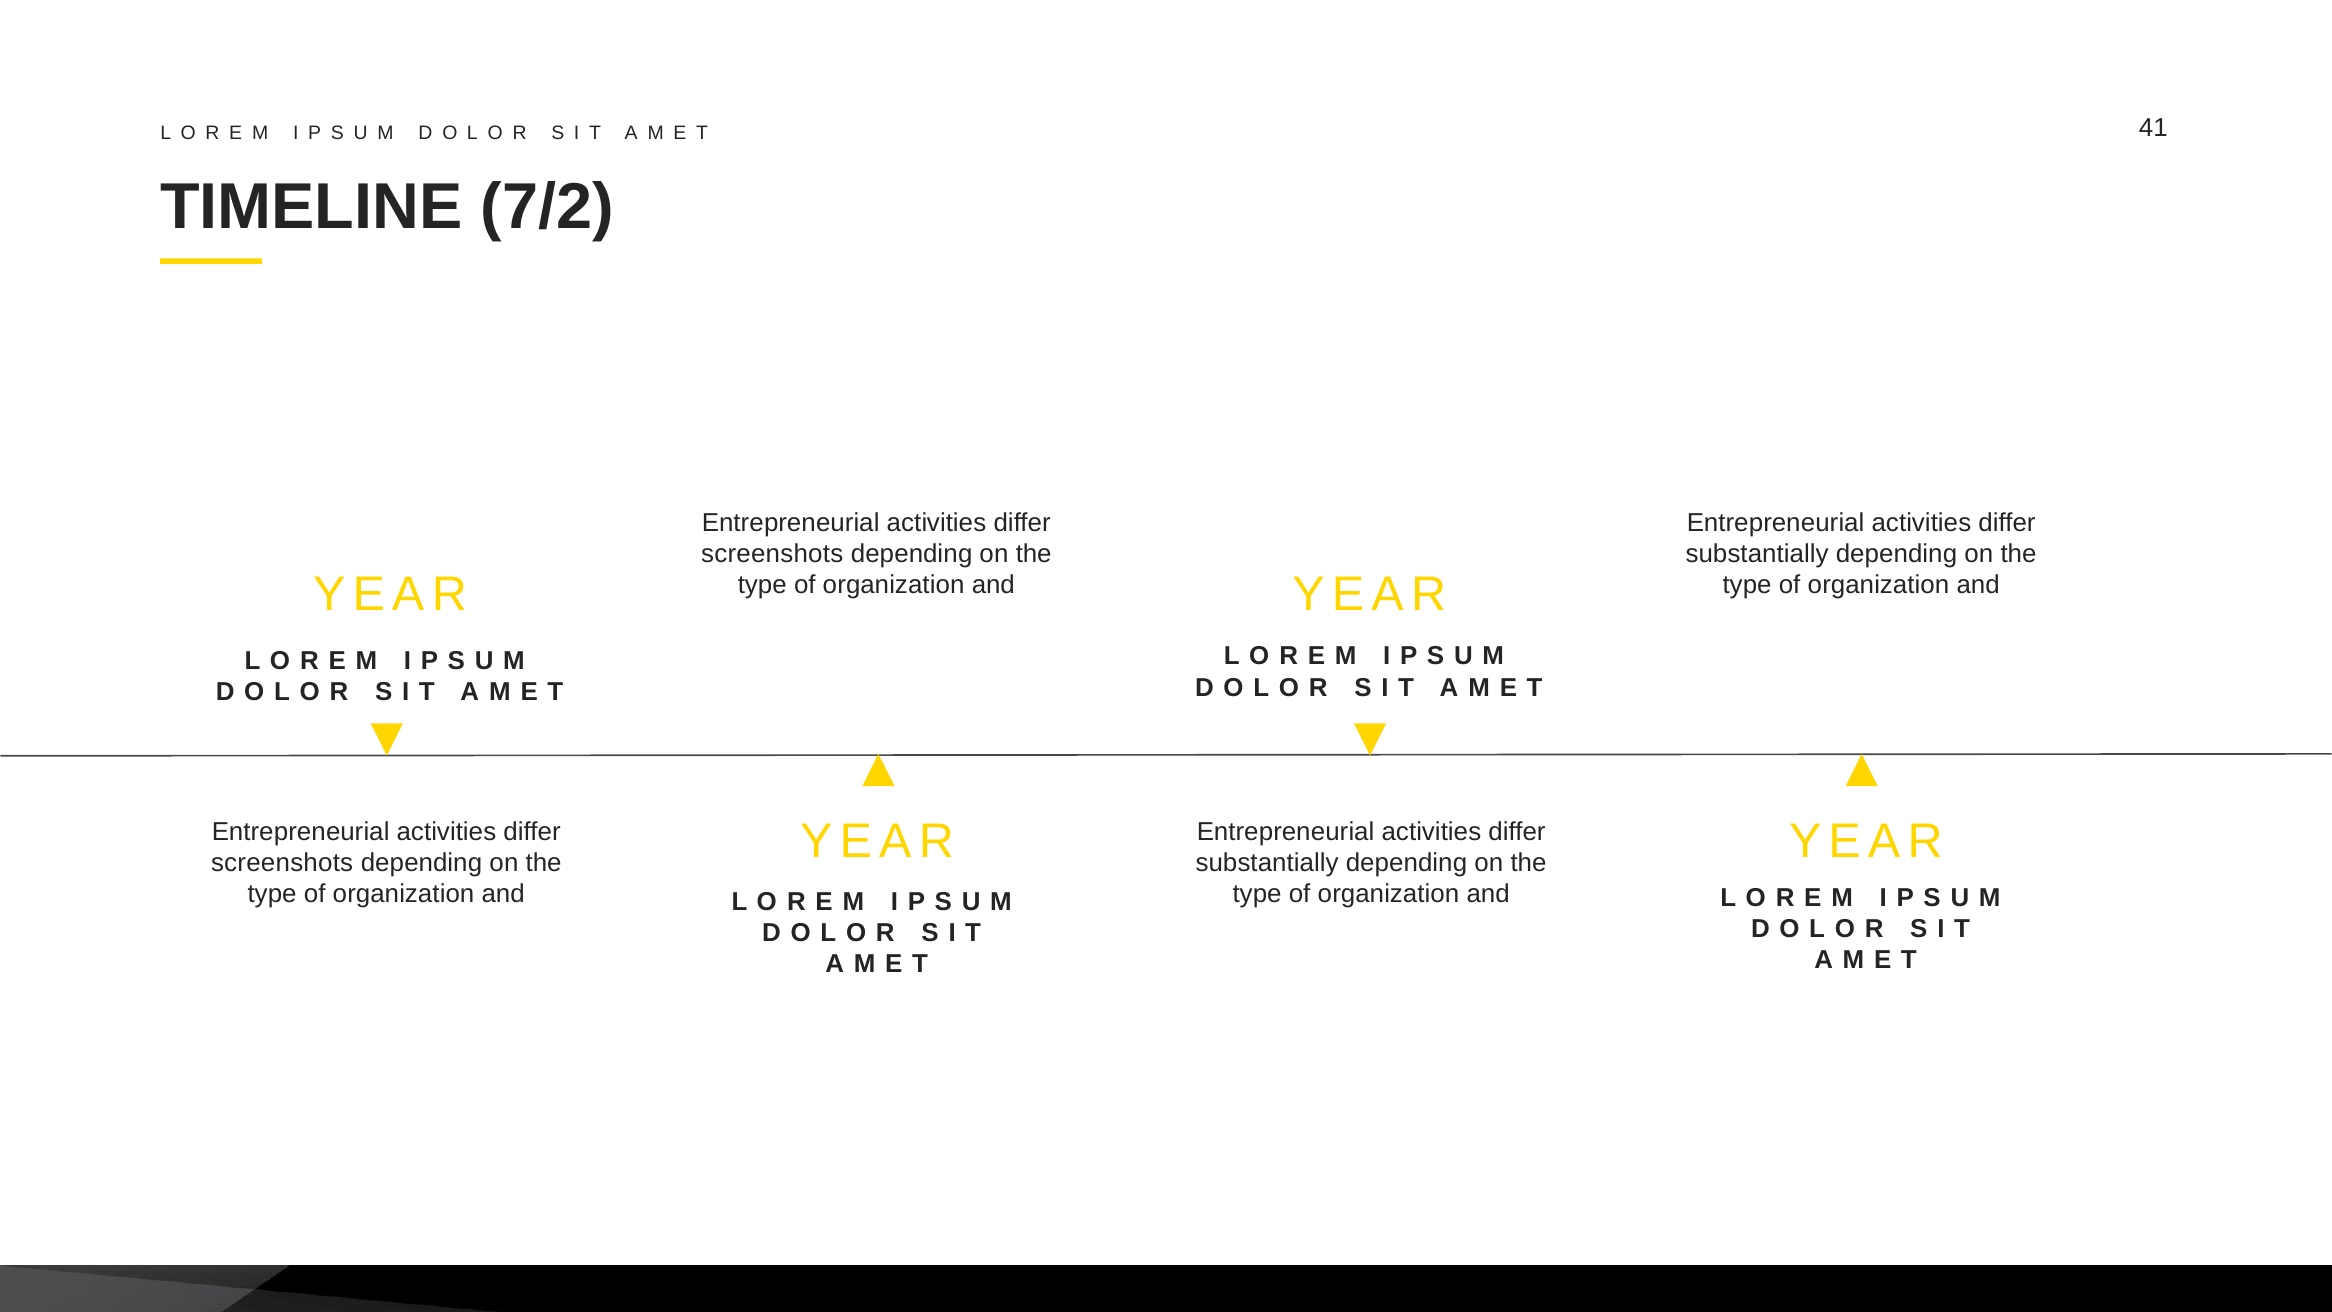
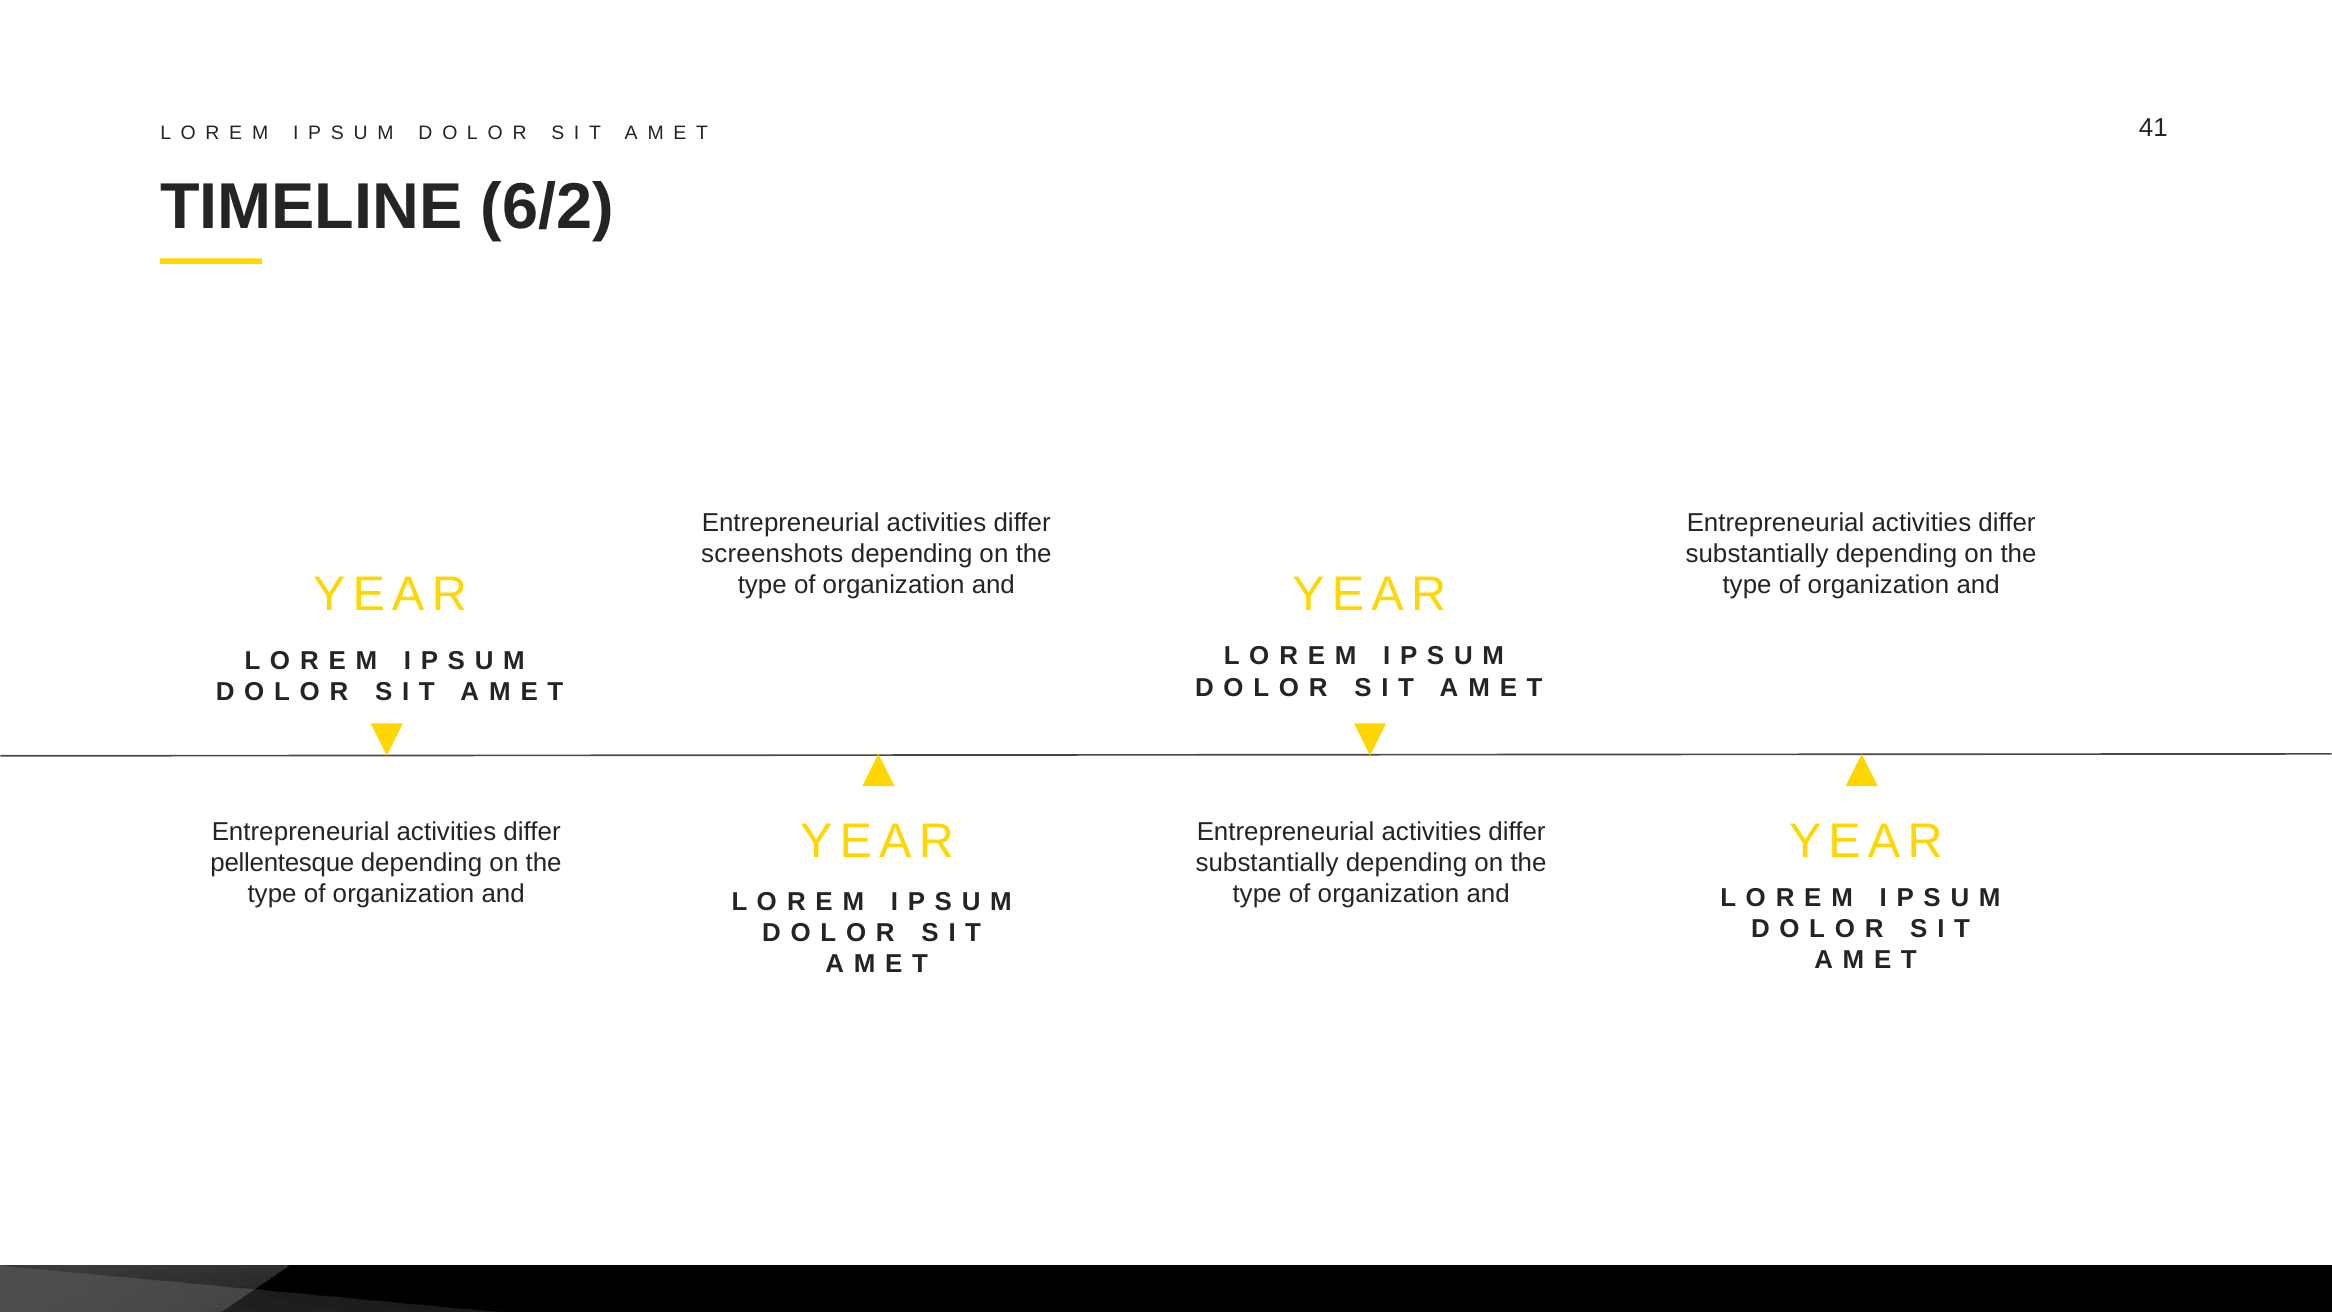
7/2: 7/2 -> 6/2 (547, 207)
screenshots: screenshots -> pellentesque (282, 862)
